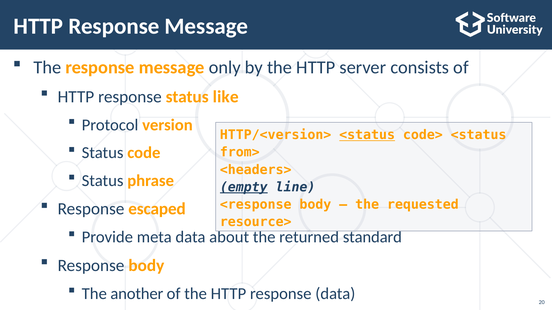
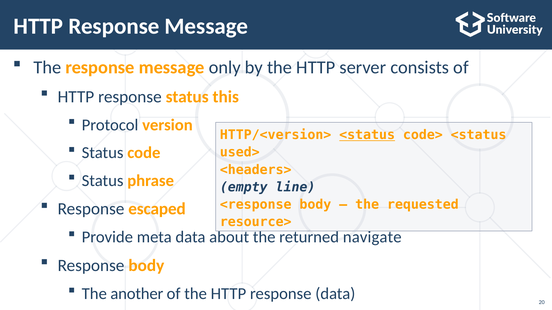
like: like -> this (226, 97)
from>: from> -> used> (240, 153)
empty underline: present -> none (244, 187)
standard: standard -> navigate (372, 237)
